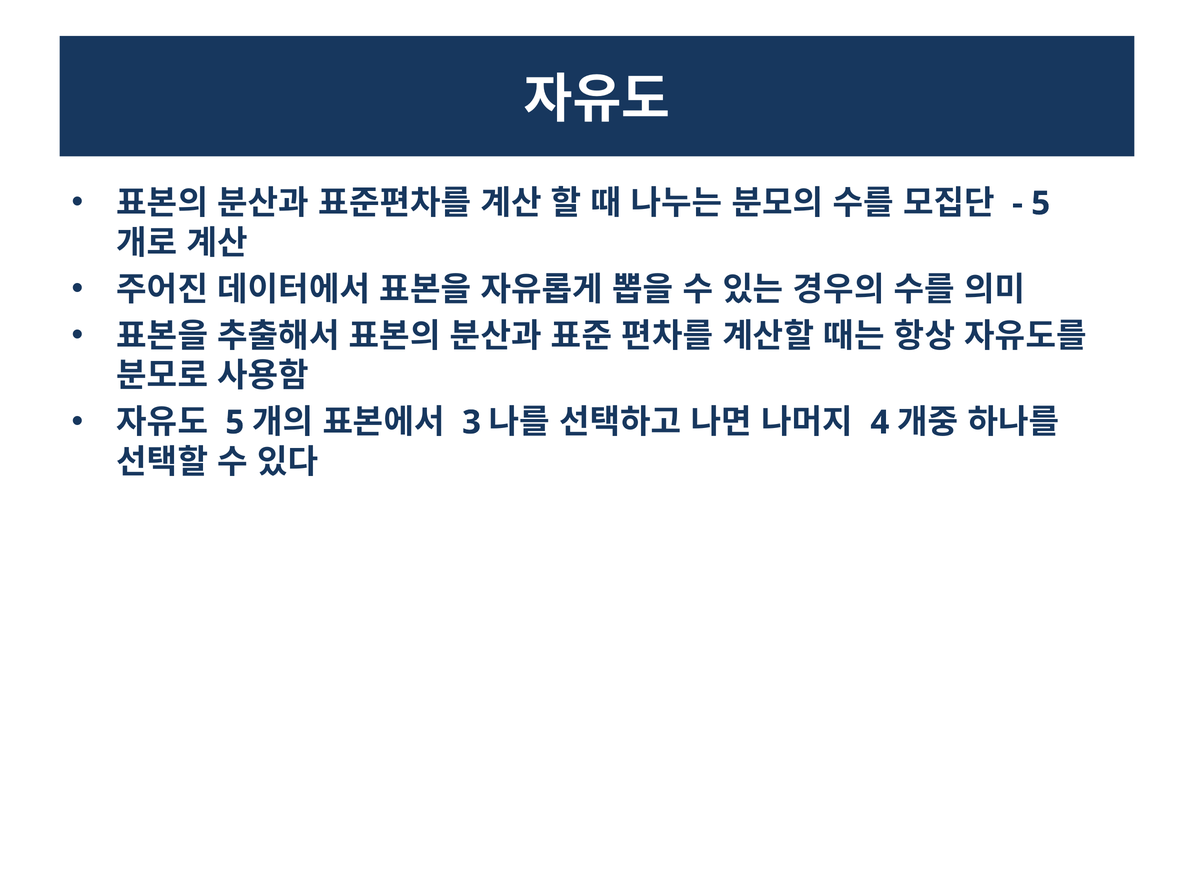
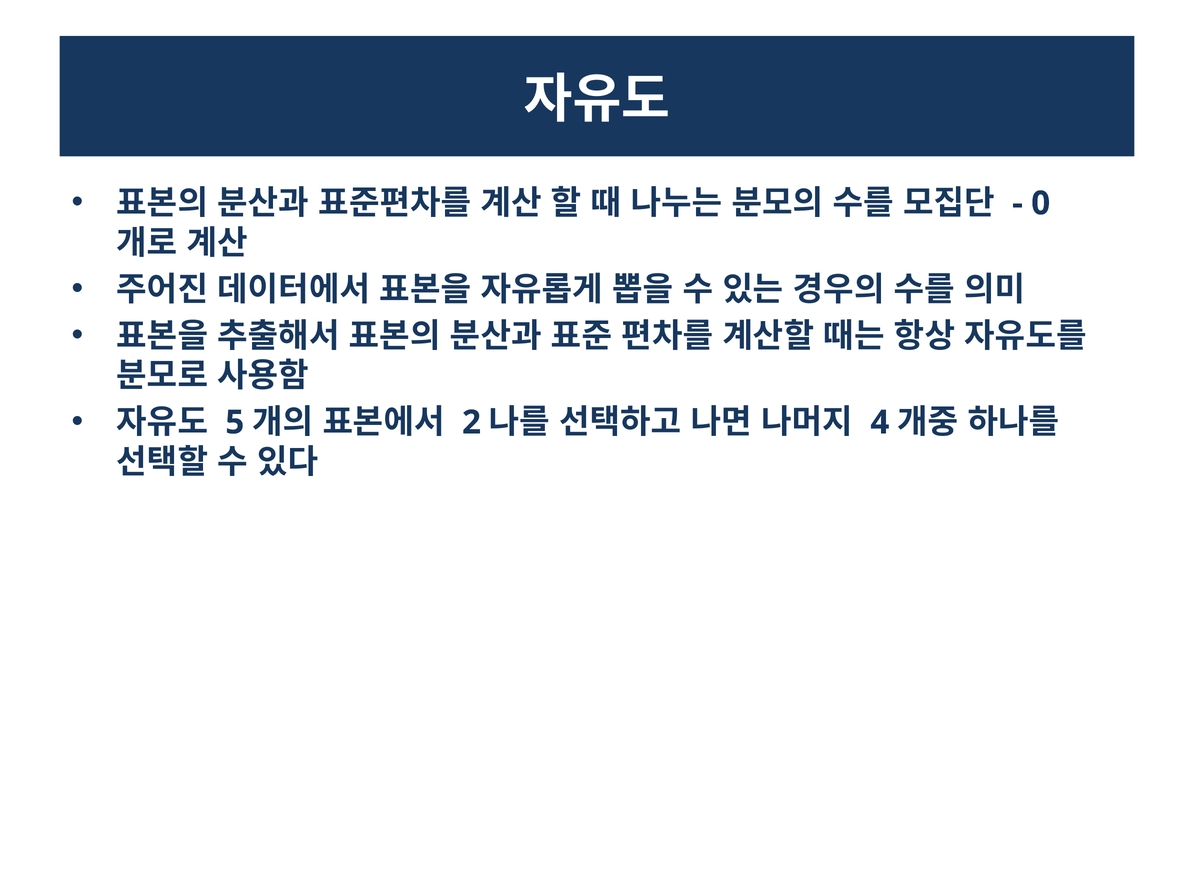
5: 5 -> 0 (1041, 203)
3: 3 -> 2 (472, 422)
